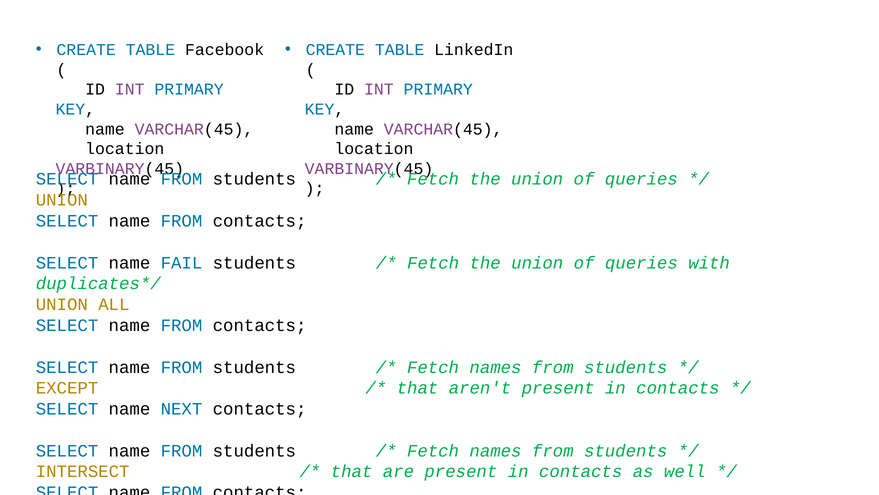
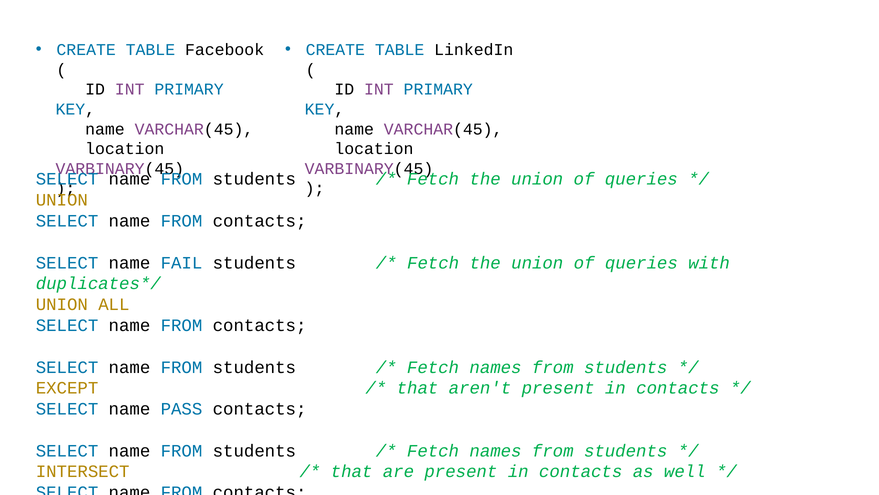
NEXT: NEXT -> PASS (182, 409)
